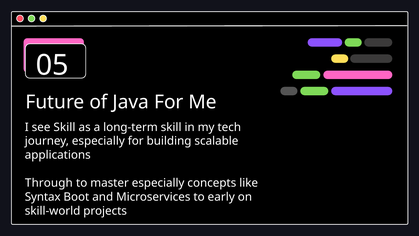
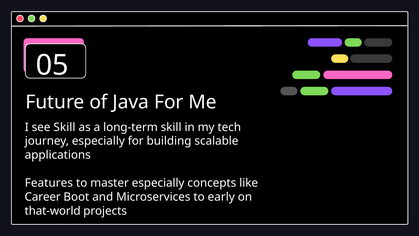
Through: Through -> Features (49, 183)
Syntax: Syntax -> Career (43, 197)
skill-world: skill-world -> that-world (53, 211)
